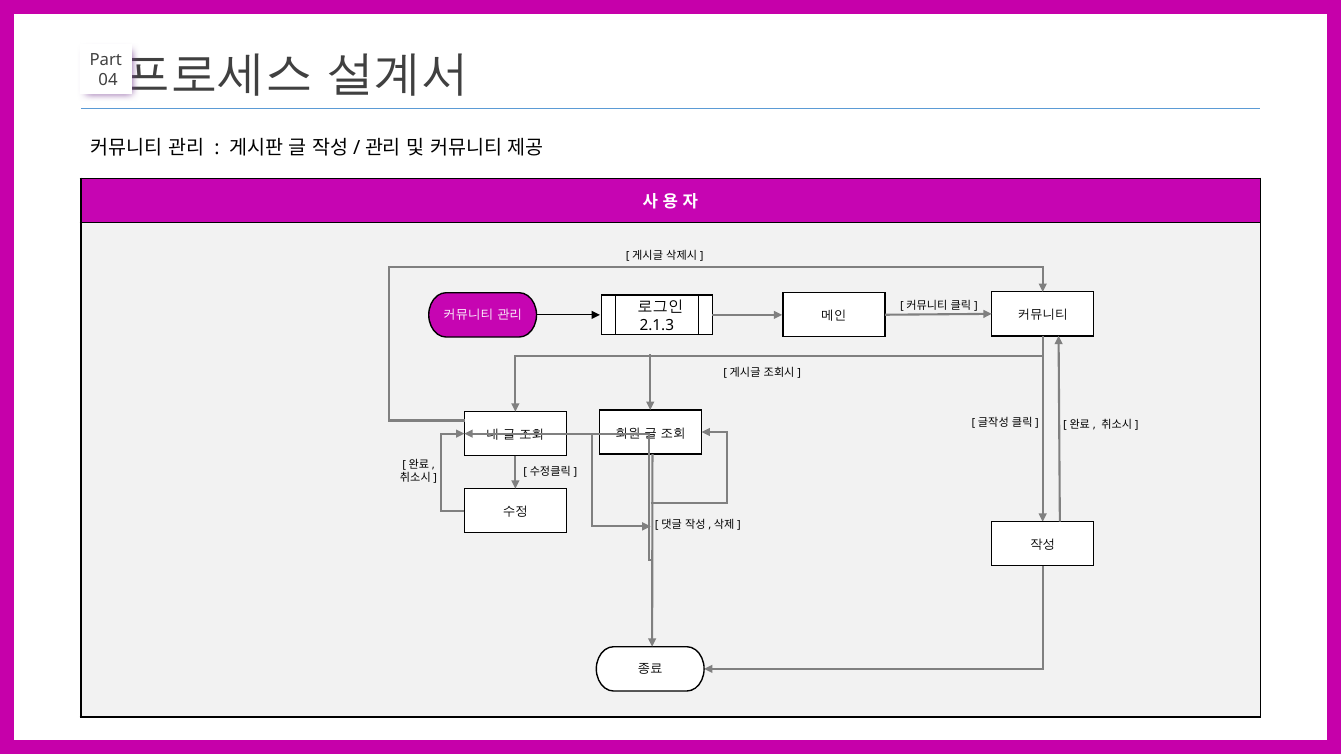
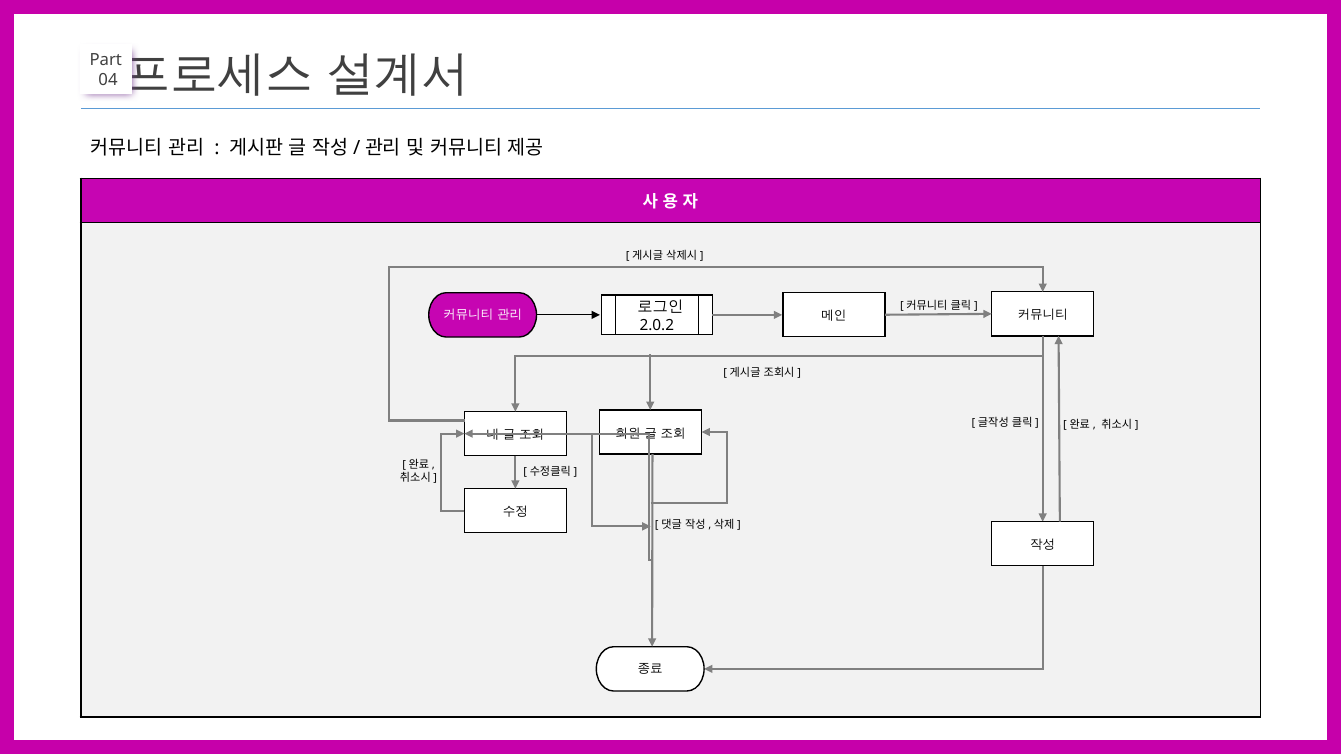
2.1.3: 2.1.3 -> 2.0.2 (657, 325)
